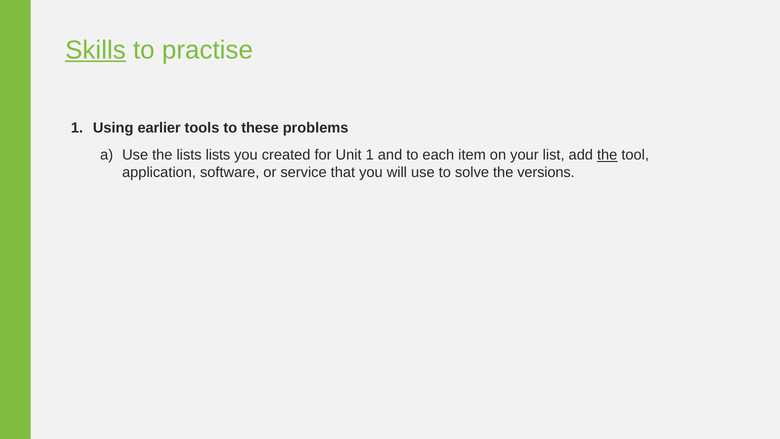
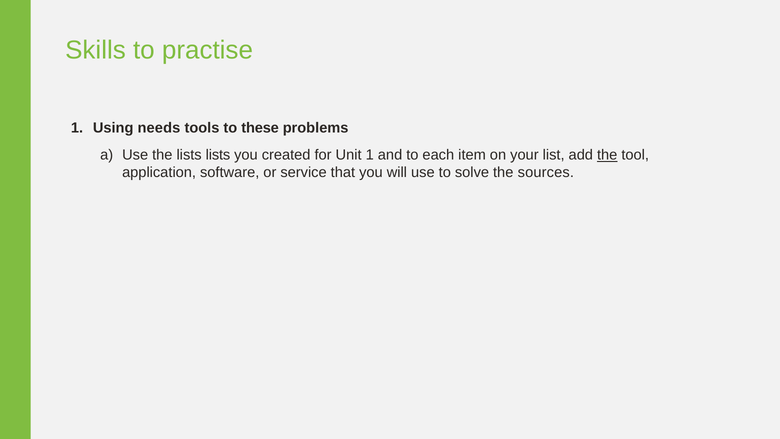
Skills underline: present -> none (95, 50)
earlier: earlier -> needs (159, 128)
versions: versions -> sources (546, 173)
